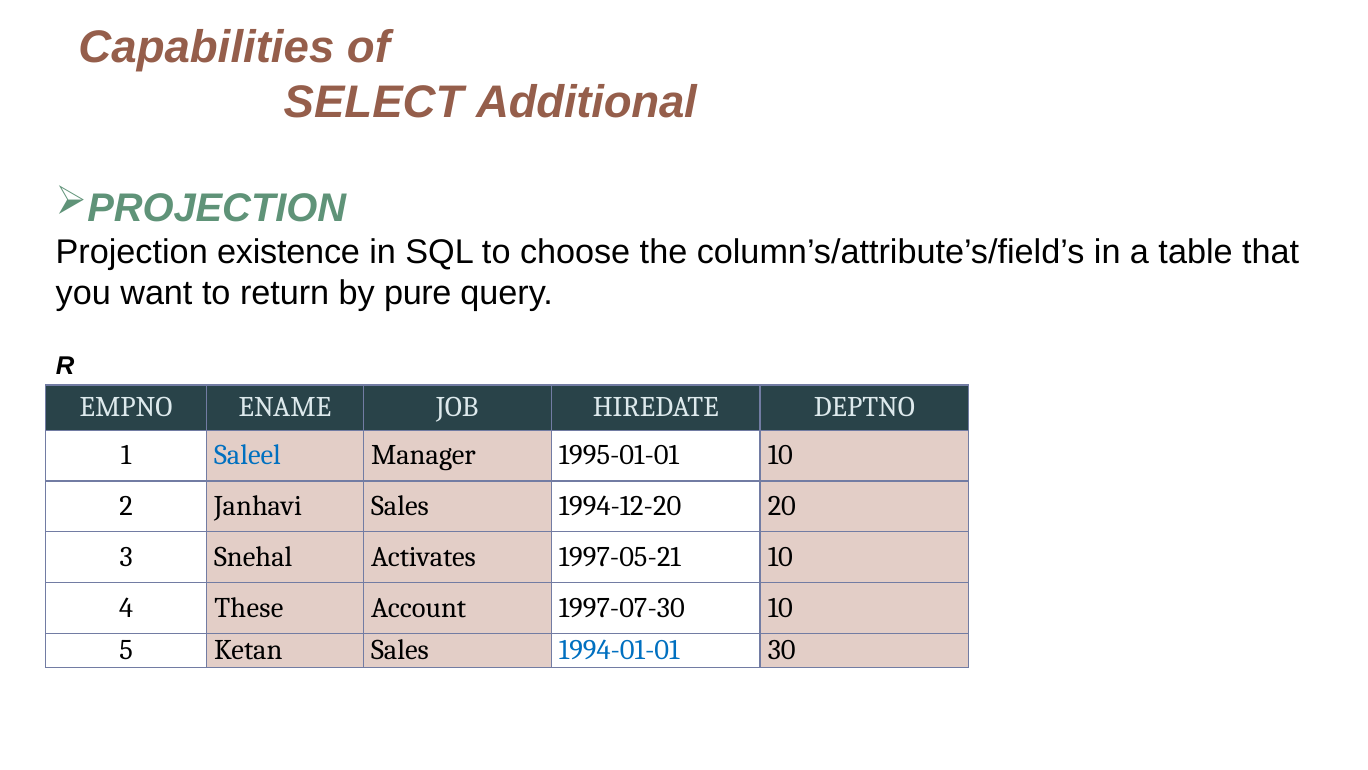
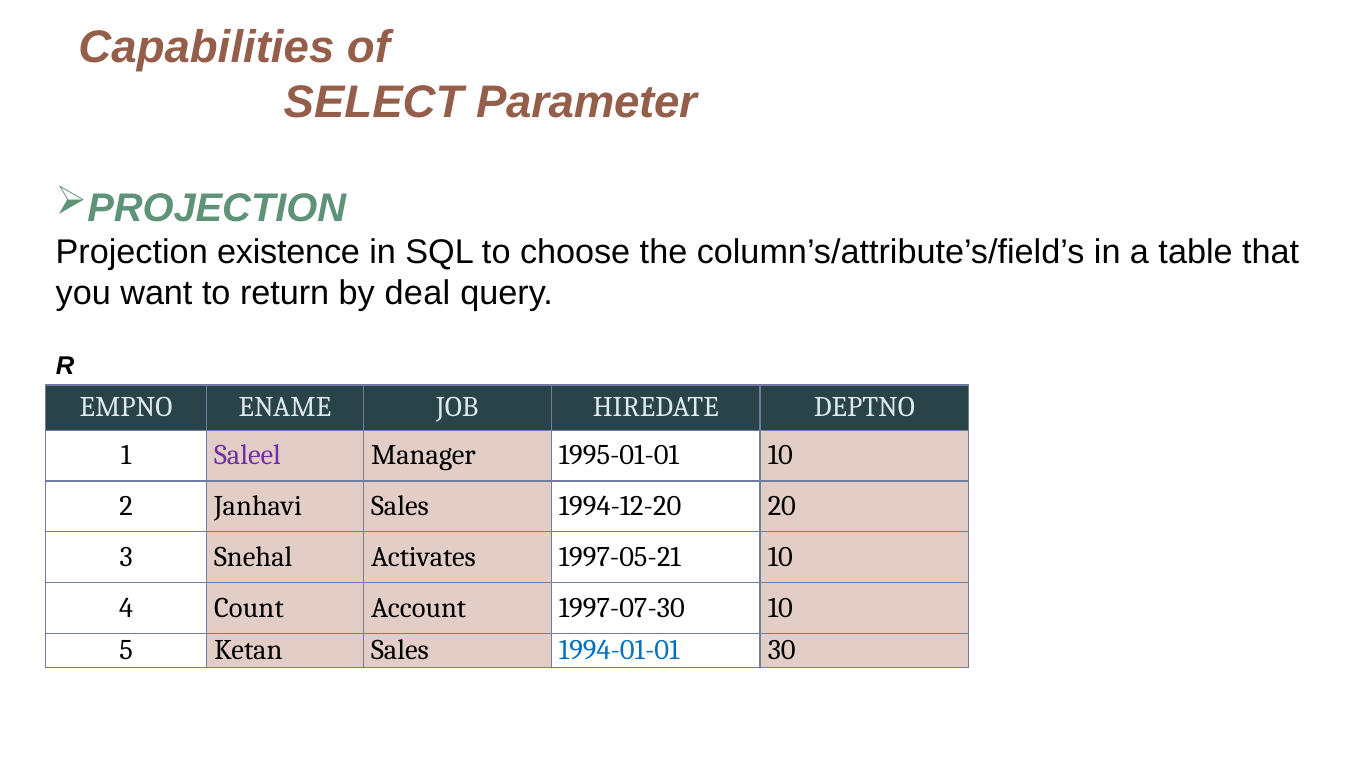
Additional: Additional -> Parameter (586, 103)
pure: pure -> deal (417, 293)
Saleel colour: blue -> purple (248, 455)
These: These -> Count (249, 608)
